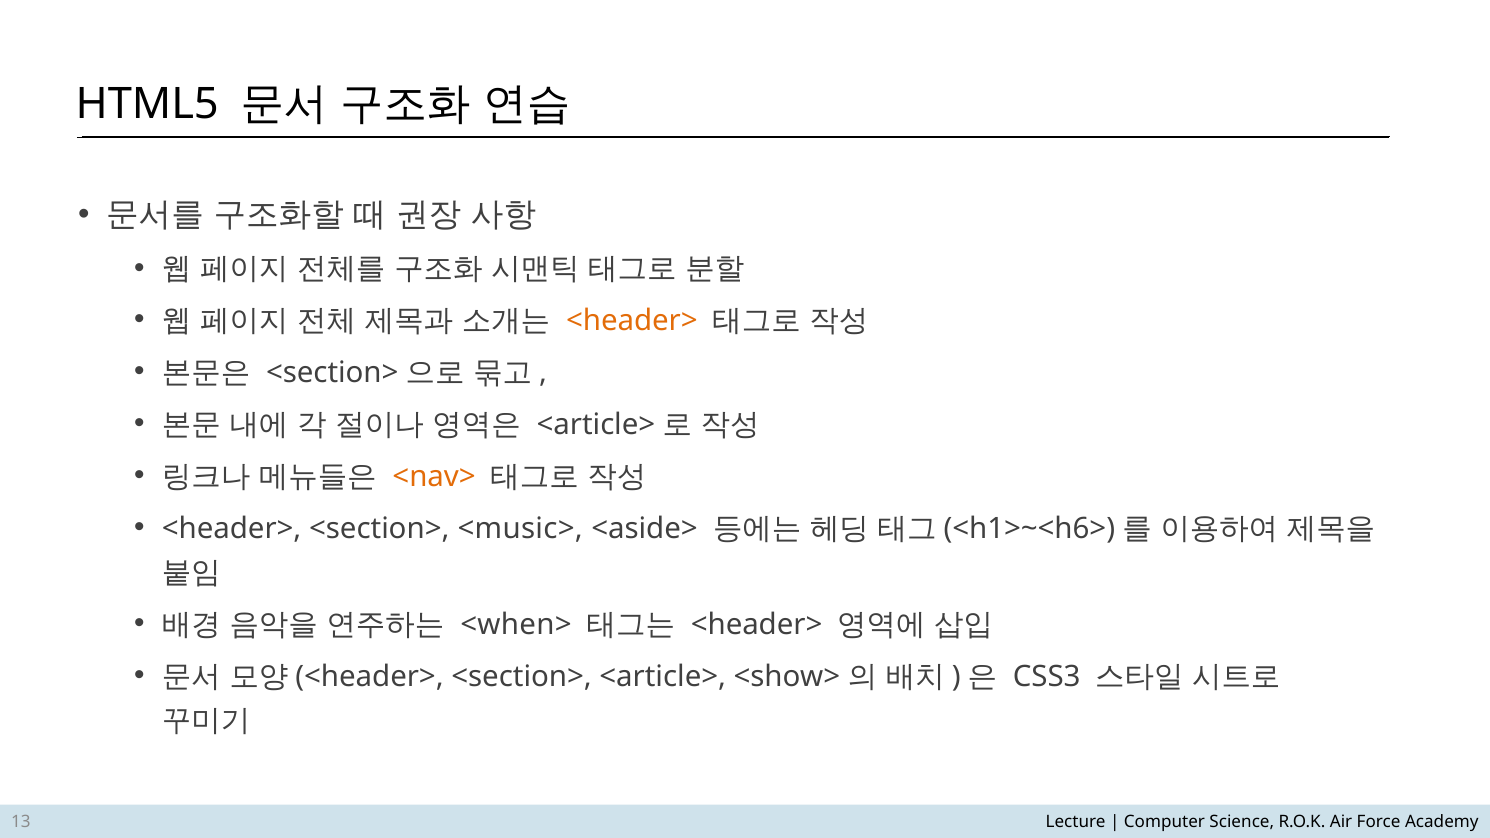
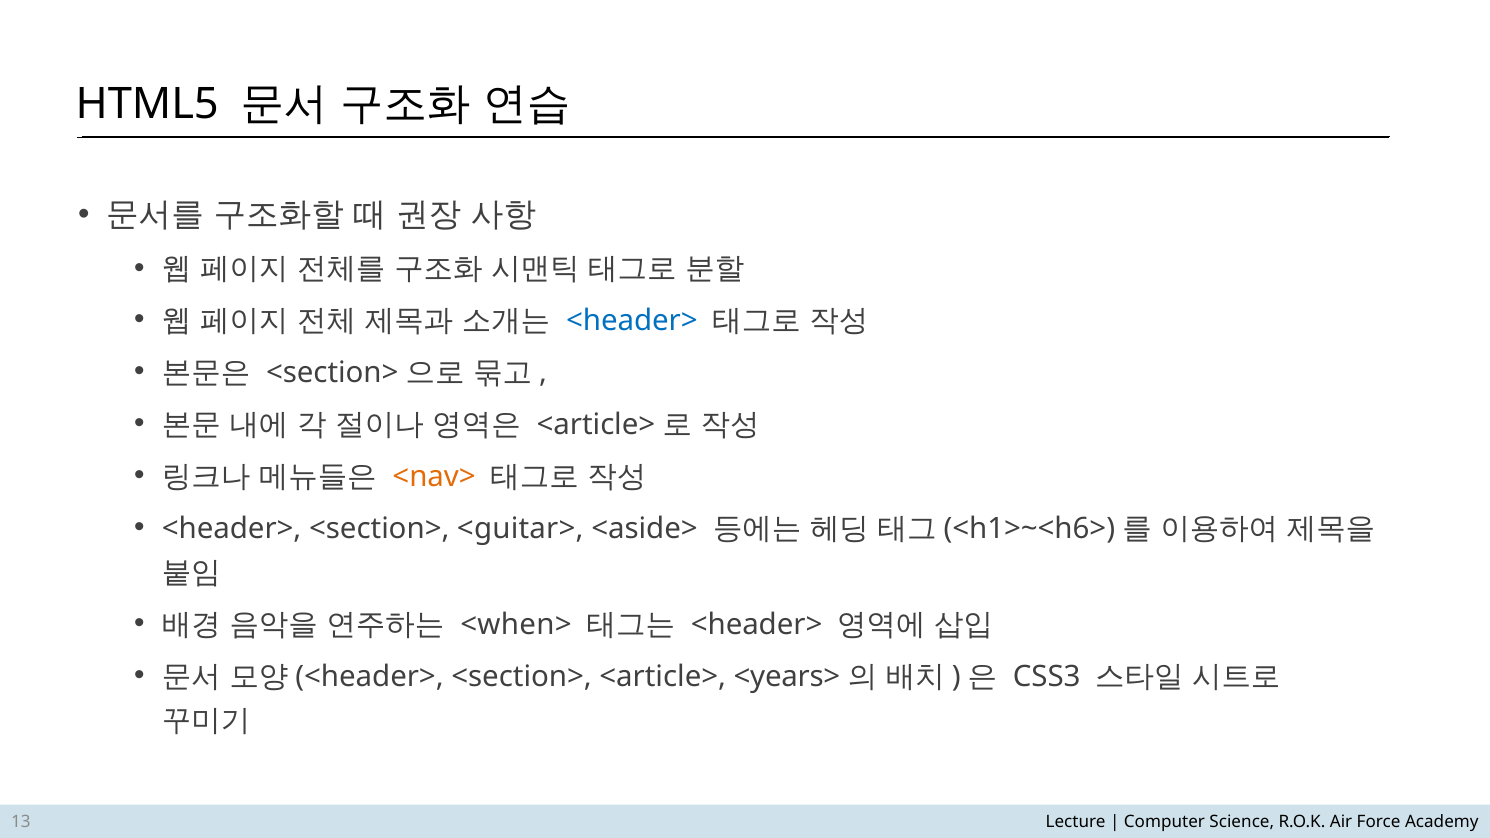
<header> colour: orange -> blue (632, 321)
<music>: <music> -> <guitar> (520, 529)
<show>: <show> -> <years> (787, 677)
